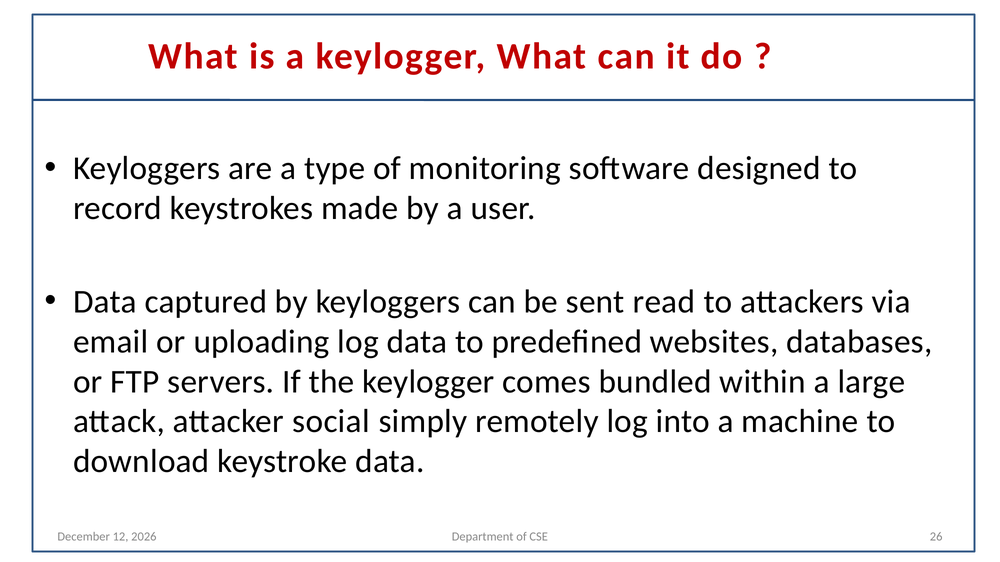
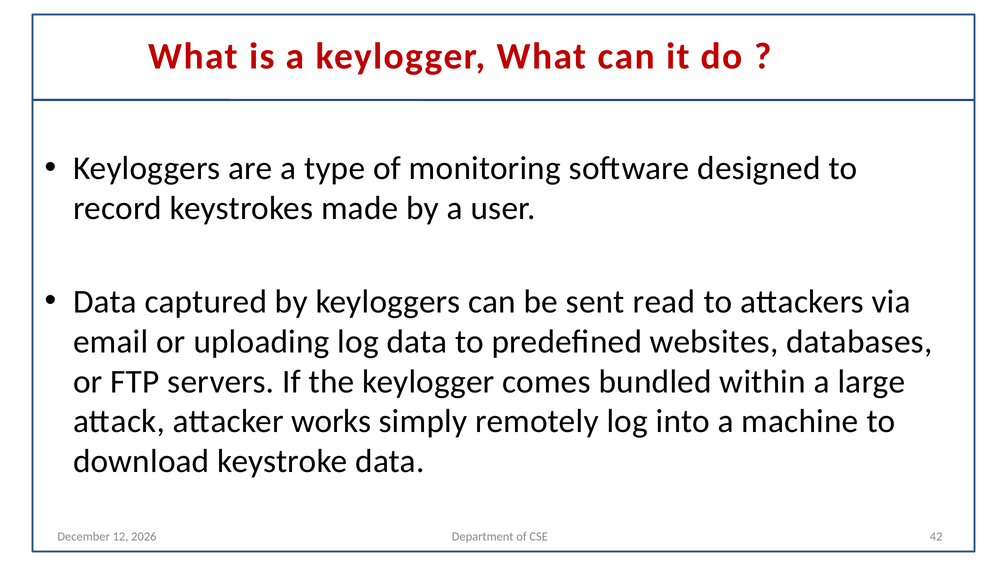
social: social -> works (331, 422)
26: 26 -> 42 (936, 537)
